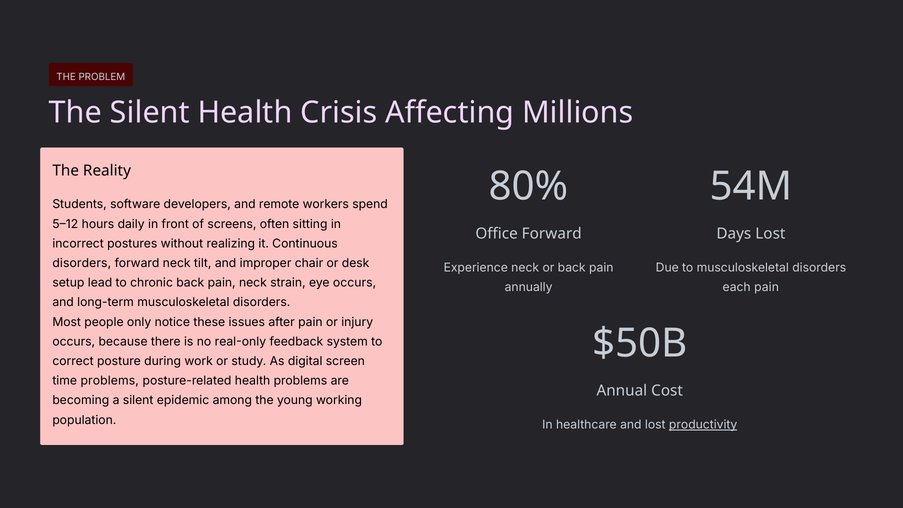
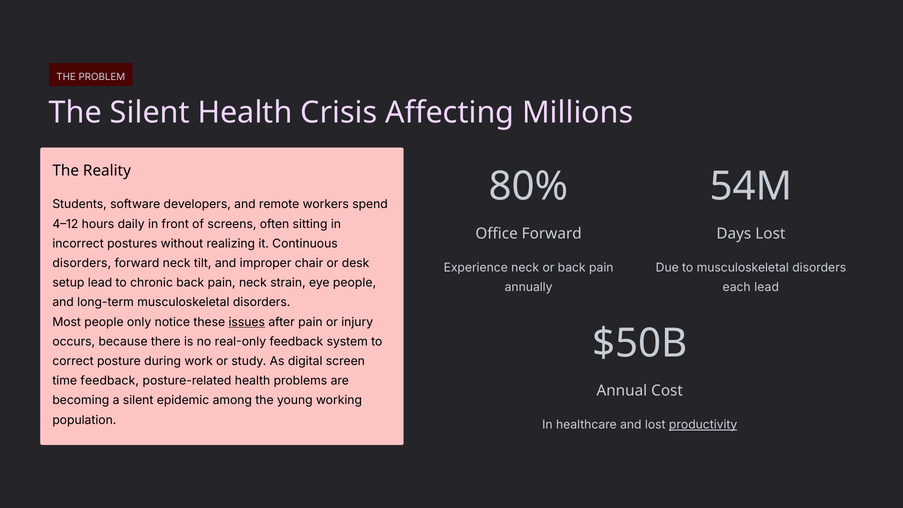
5–12: 5–12 -> 4–12 (65, 224)
eye occurs: occurs -> people (355, 283)
each pain: pain -> lead (767, 287)
issues underline: none -> present (247, 322)
time problems: problems -> feedback (110, 381)
